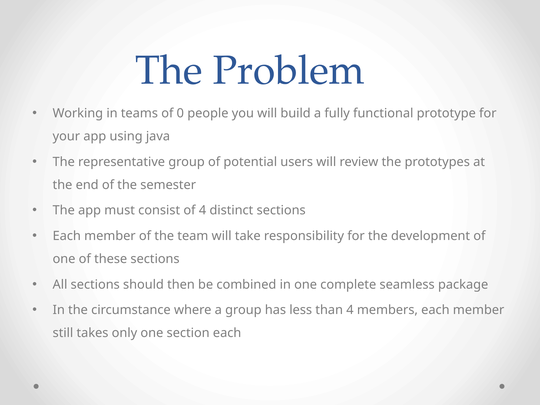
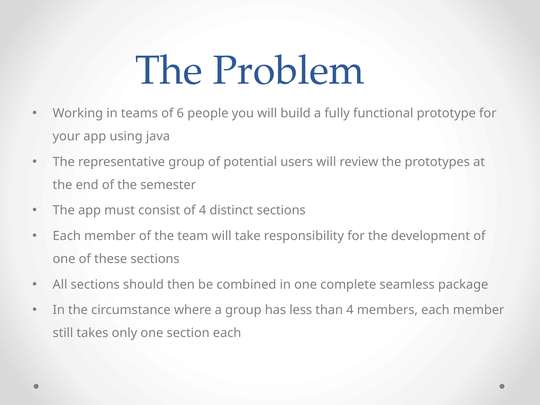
0: 0 -> 6 (180, 113)
